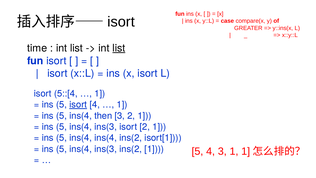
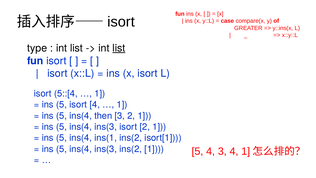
time: time -> type (37, 48)
isort underline: present -> none (78, 105)
ins(4 ins(4: ins(4 -> ins(1 (106, 138)
3 1: 1 -> 4 (234, 151)
